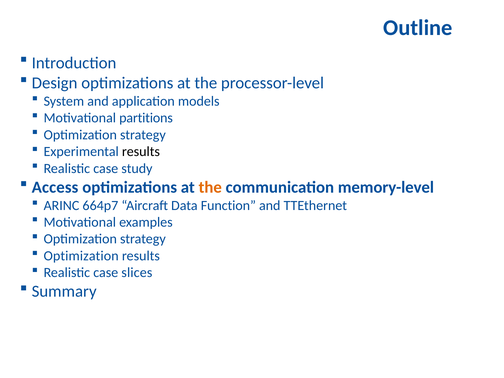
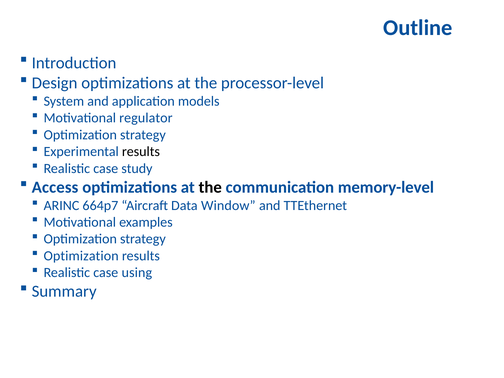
partitions: partitions -> regulator (146, 118)
the colour: orange -> black (210, 187)
Function: Function -> Window (228, 205)
slices: slices -> using (137, 273)
